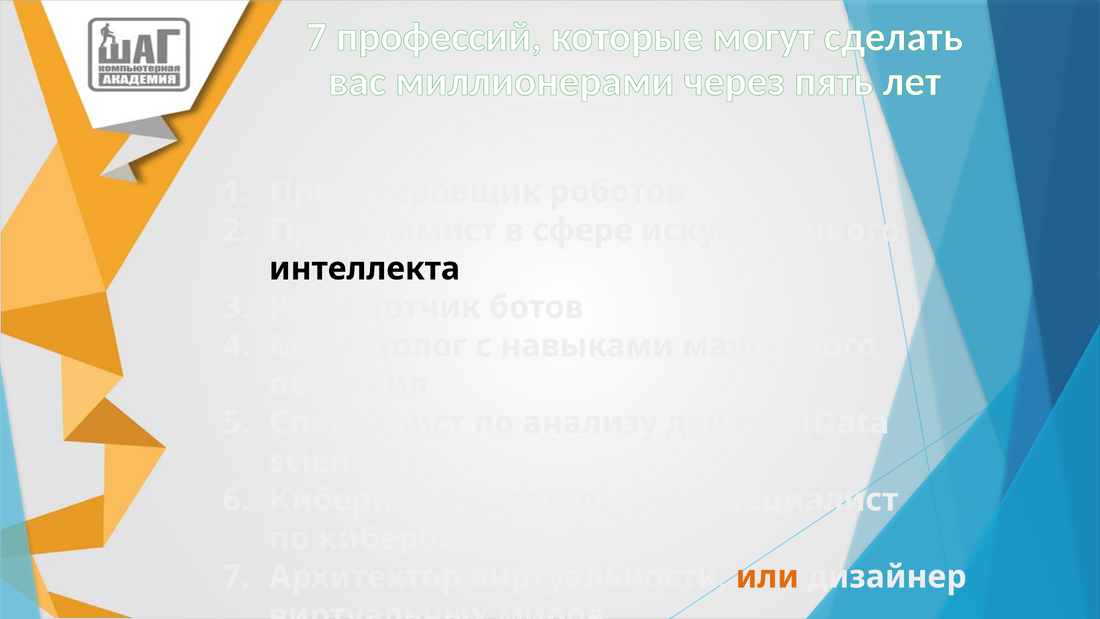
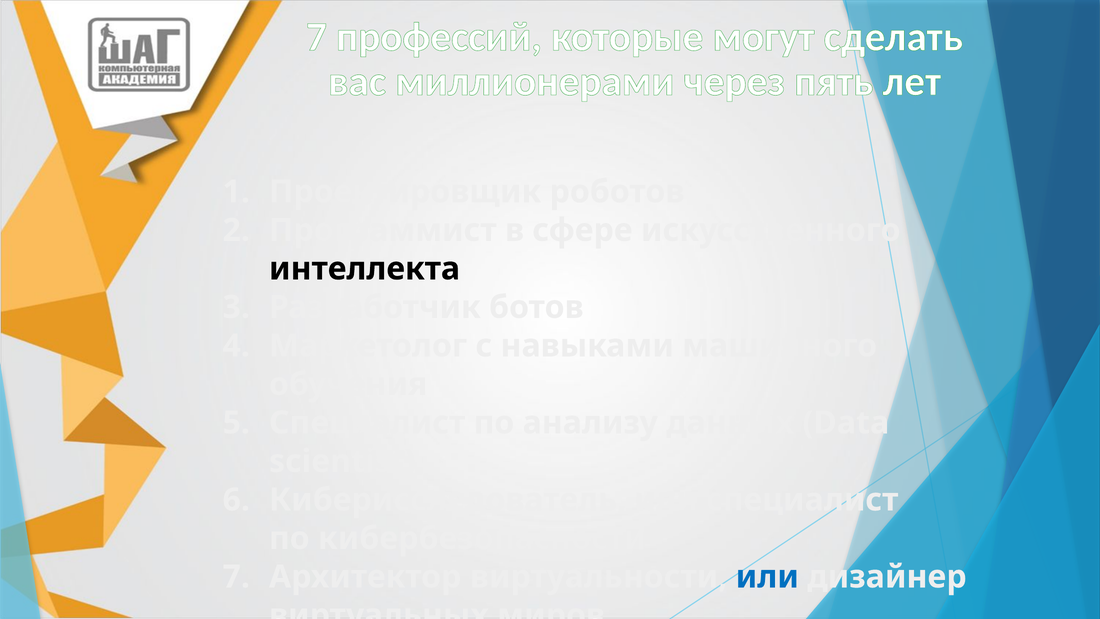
или colour: orange -> blue (767, 577)
